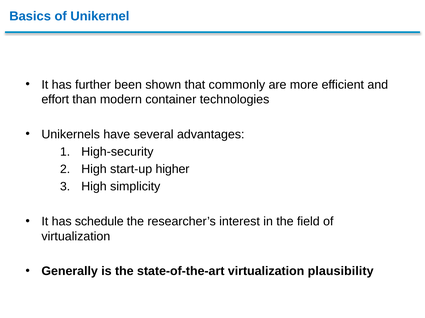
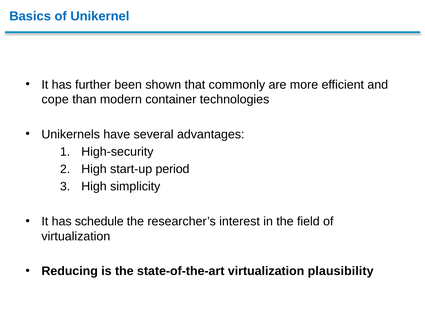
effort: effort -> cope (55, 100)
higher: higher -> period (173, 170)
Generally: Generally -> Reducing (70, 272)
